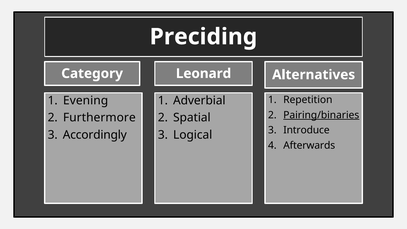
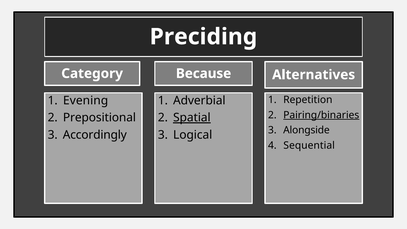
Leonard: Leonard -> Because (204, 73)
Furthermore: Furthermore -> Prepositional (99, 118)
Spatial underline: none -> present (192, 118)
Introduce: Introduce -> Alongside (306, 130)
Afterwards: Afterwards -> Sequential (309, 145)
